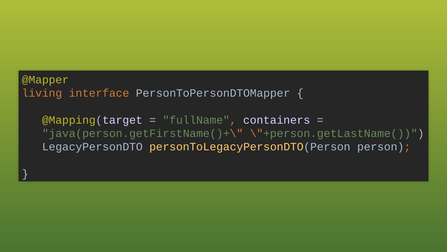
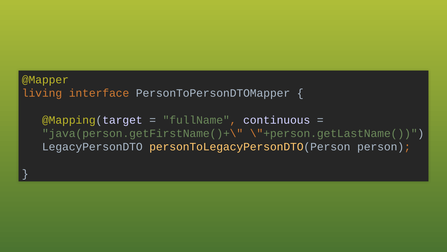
containers: containers -> continuous (277, 120)
